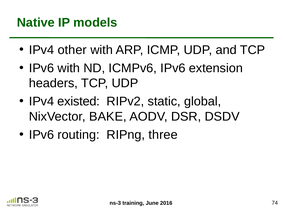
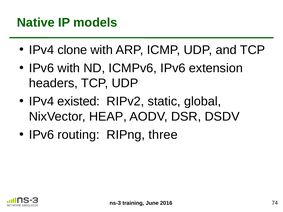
other: other -> clone (72, 50)
BAKE: BAKE -> HEAP (108, 117)
